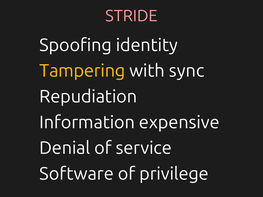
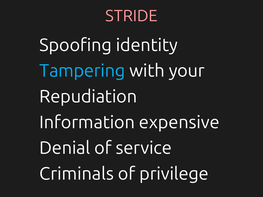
Tampering colour: yellow -> light blue (82, 71)
sync: sync -> your (187, 71)
Software: Software -> Criminals (77, 174)
